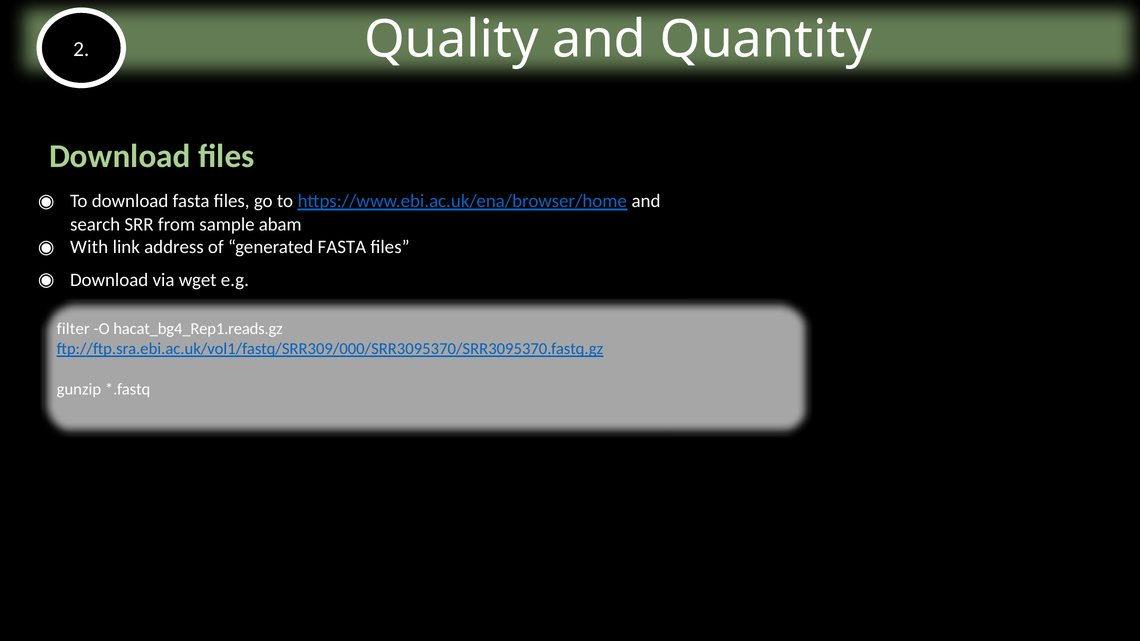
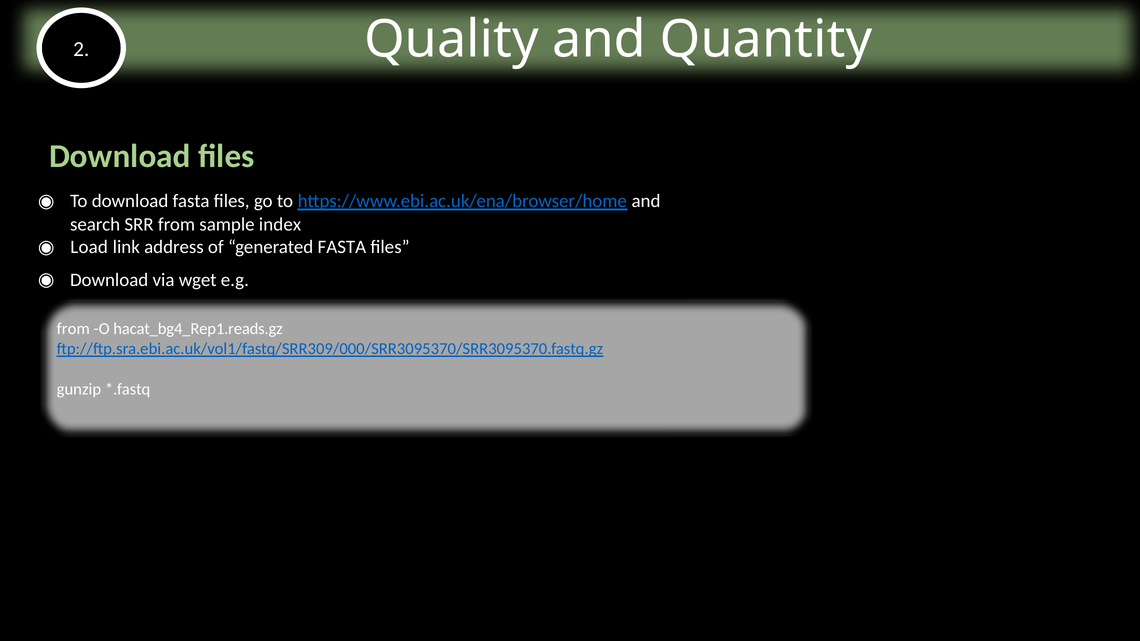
abam: abam -> index (280, 224)
With: With -> Load (89, 247)
filter: filter -> from (73, 329)
